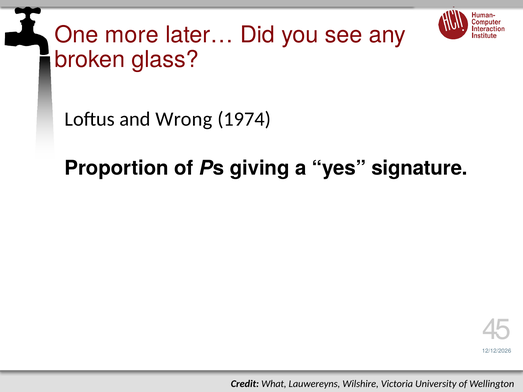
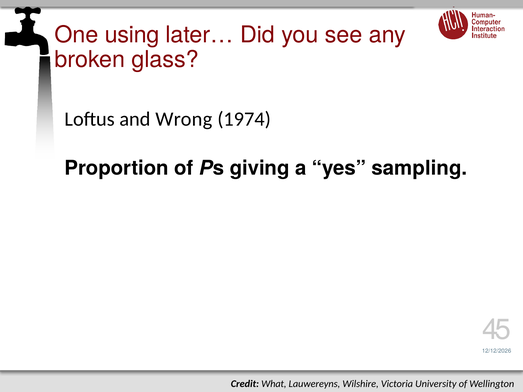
more: more -> using (132, 35)
signature: signature -> sampling (419, 168)
